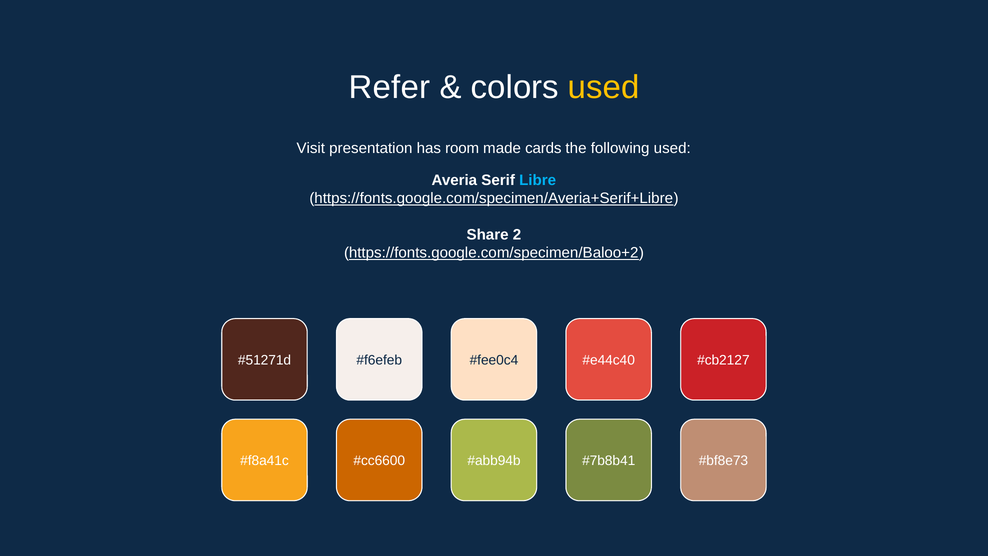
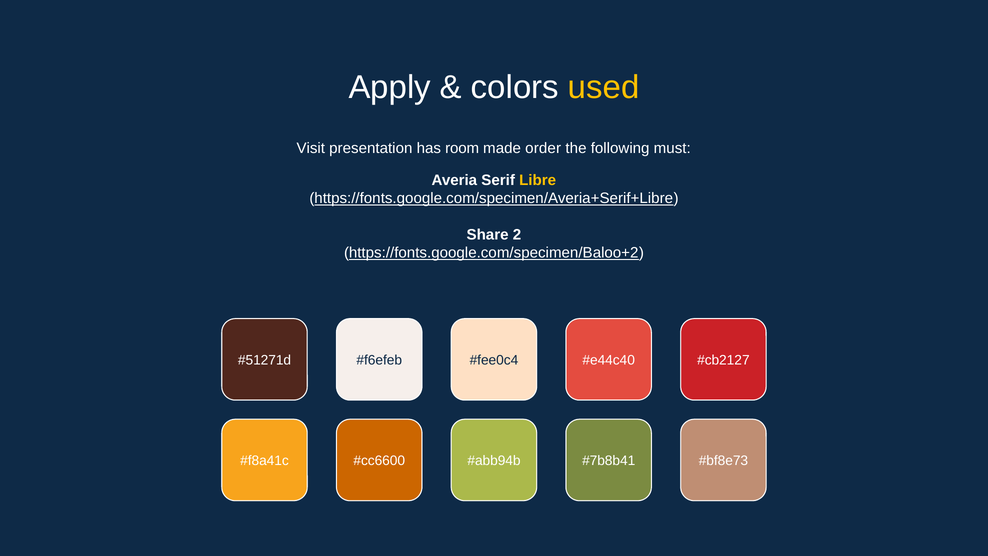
Refer: Refer -> Apply (390, 87)
cards: cards -> order (543, 148)
following used: used -> must (672, 148)
Libre colour: light blue -> yellow (538, 180)
